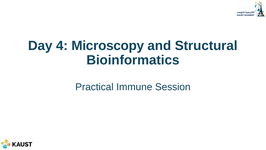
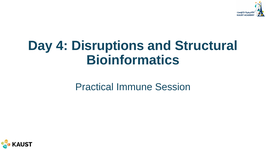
Microscopy: Microscopy -> Disruptions (108, 45)
